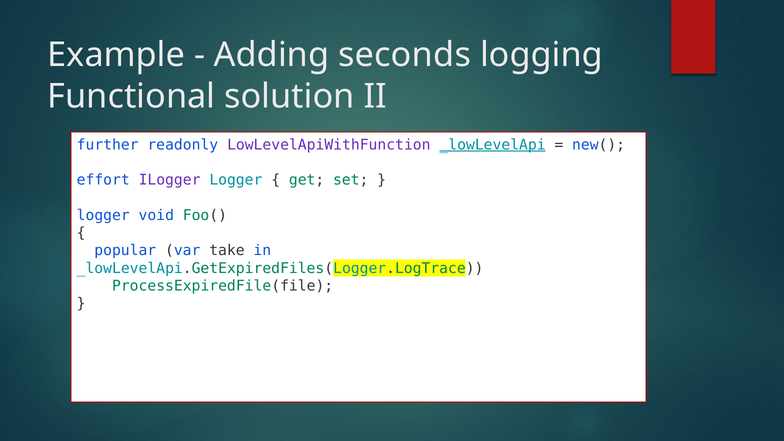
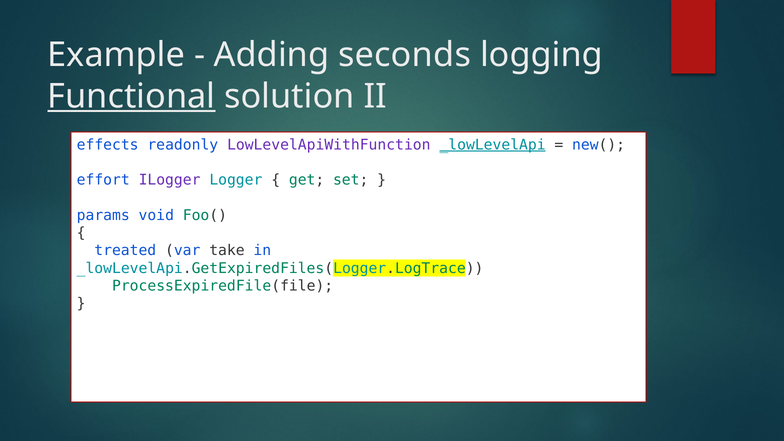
Functional underline: none -> present (131, 96)
further: further -> effects (108, 145)
logger: logger -> params (103, 215)
popular: popular -> treated (125, 251)
